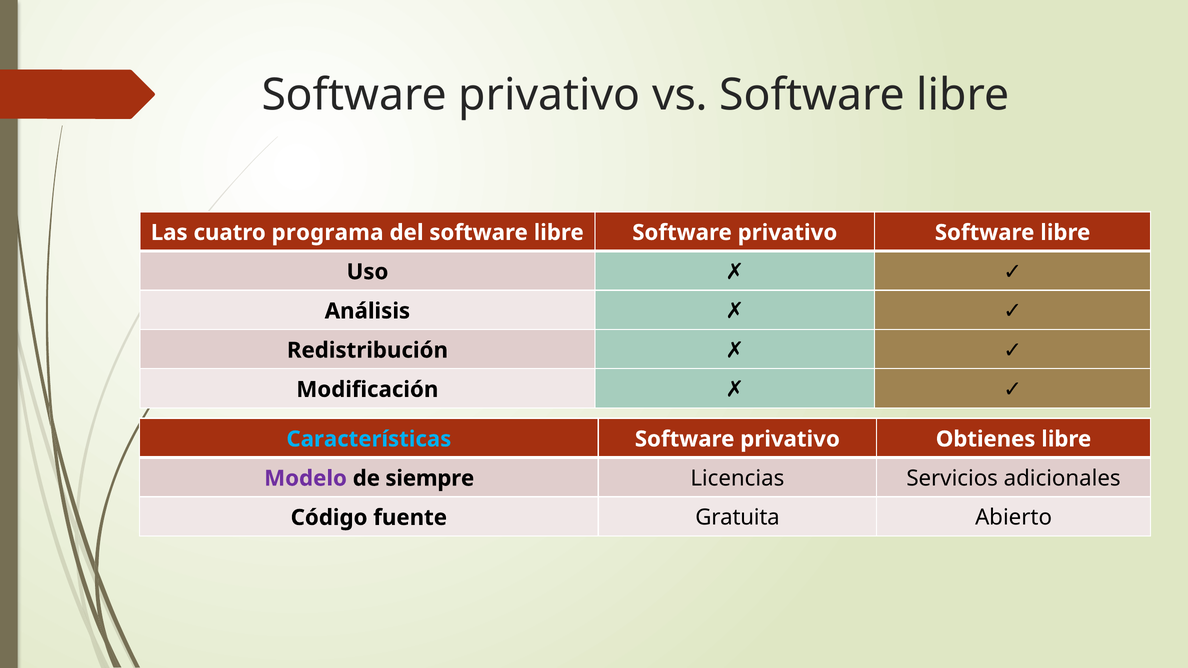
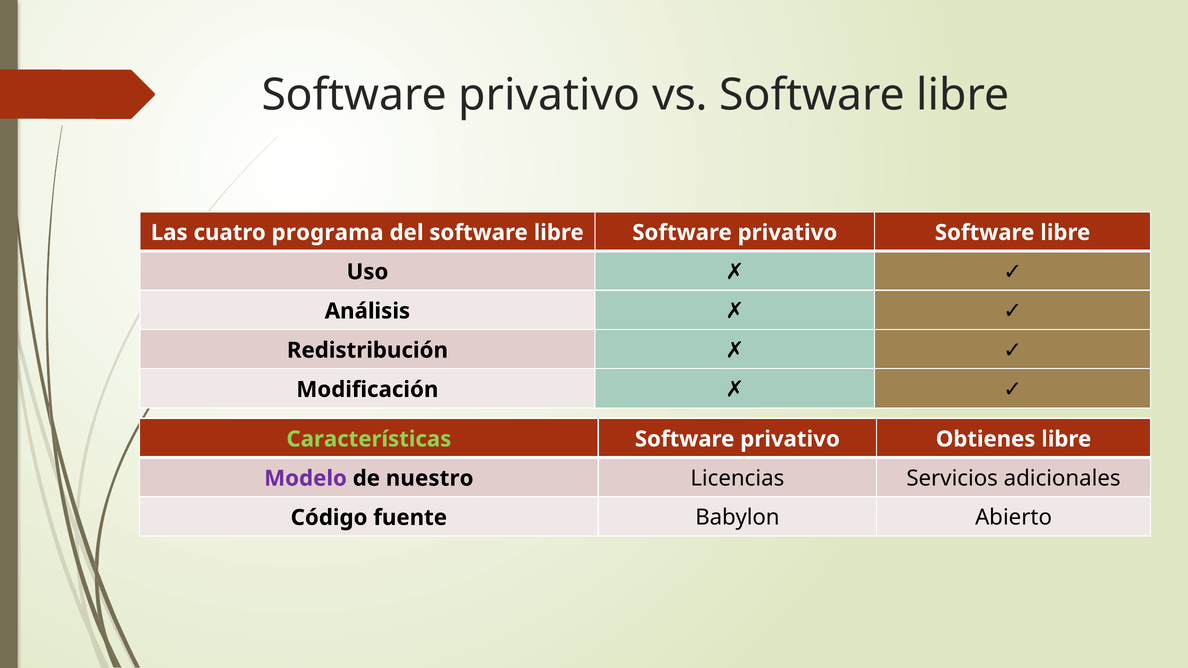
Características colour: light blue -> light green (369, 439)
siempre: siempre -> nuestro (430, 479)
Gratuita: Gratuita -> Babylon (737, 518)
